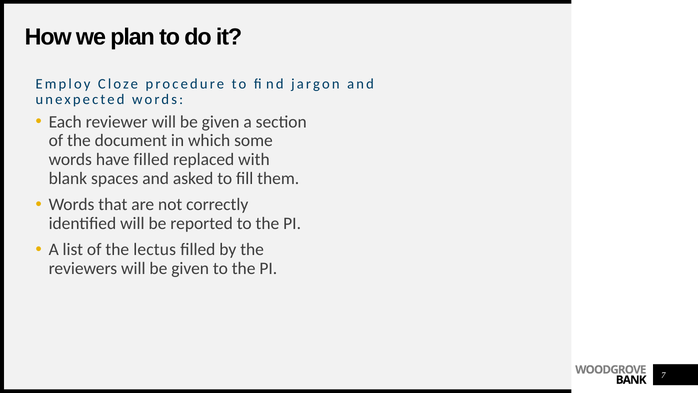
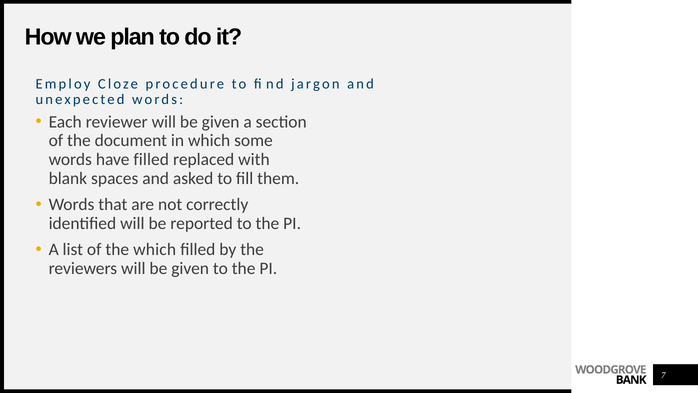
the lectus: lectus -> which (155, 249)
